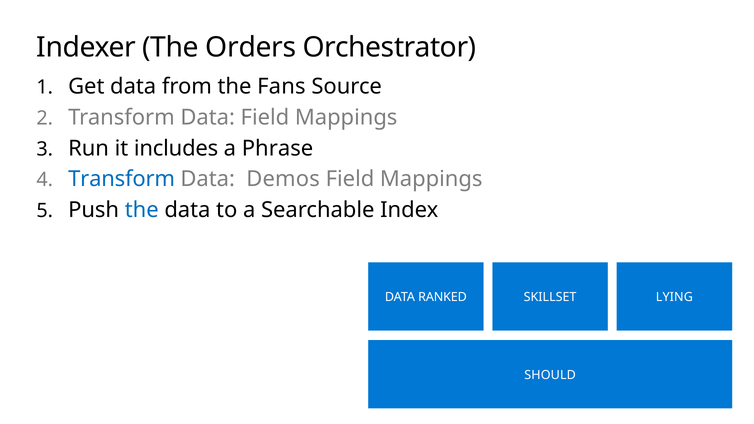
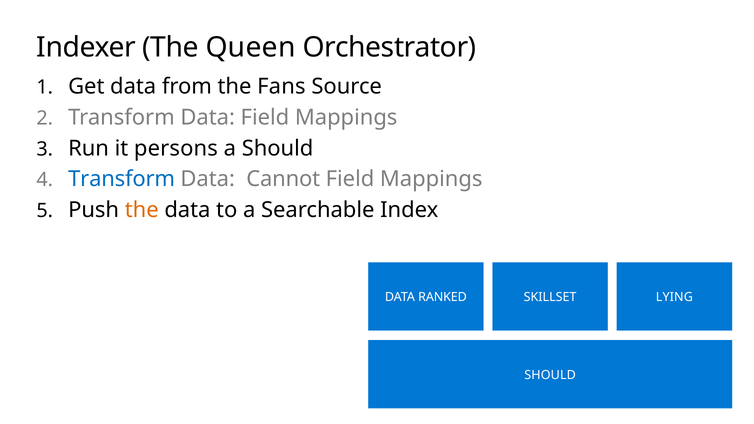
Orders: Orders -> Queen (251, 47)
includes: includes -> persons (176, 148)
a Phrase: Phrase -> Should (278, 148)
Demos: Demos -> Cannot (283, 179)
the colour: blue -> orange (142, 210)
